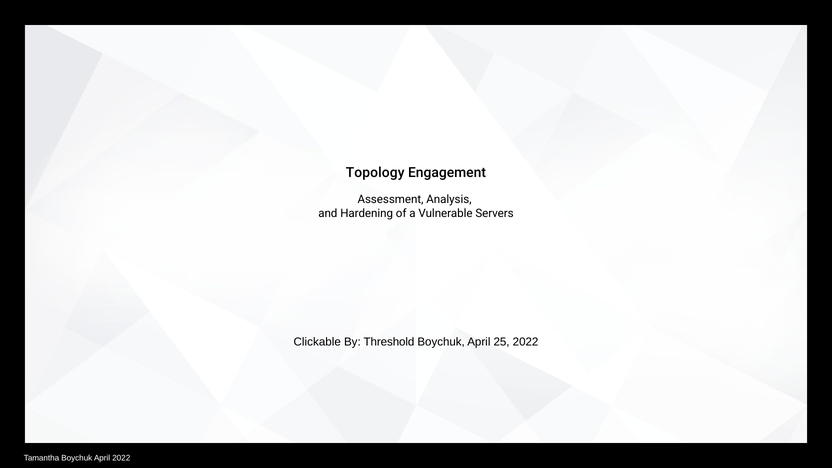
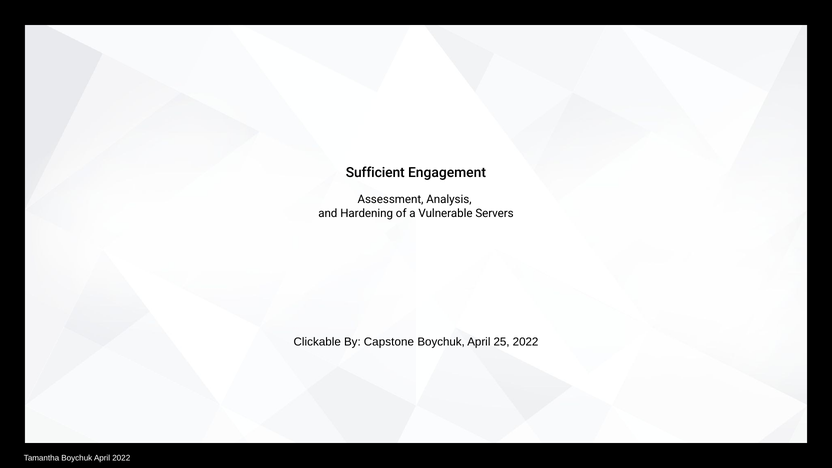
Topology: Topology -> Sufficient (375, 173)
Threshold: Threshold -> Capstone (389, 342)
